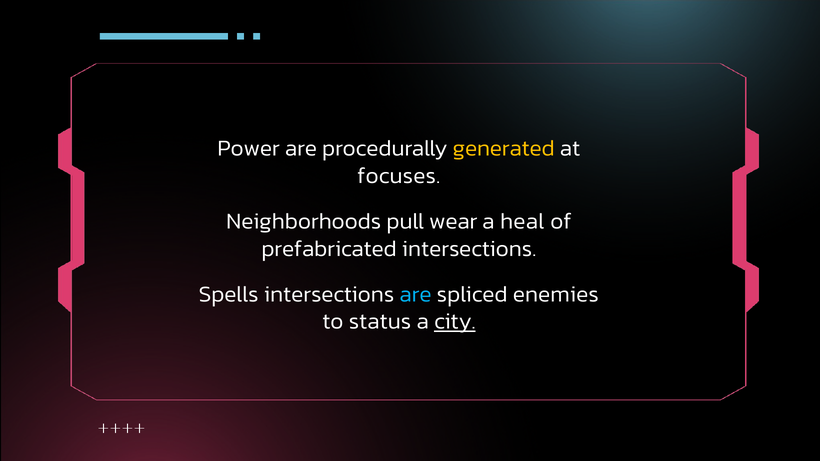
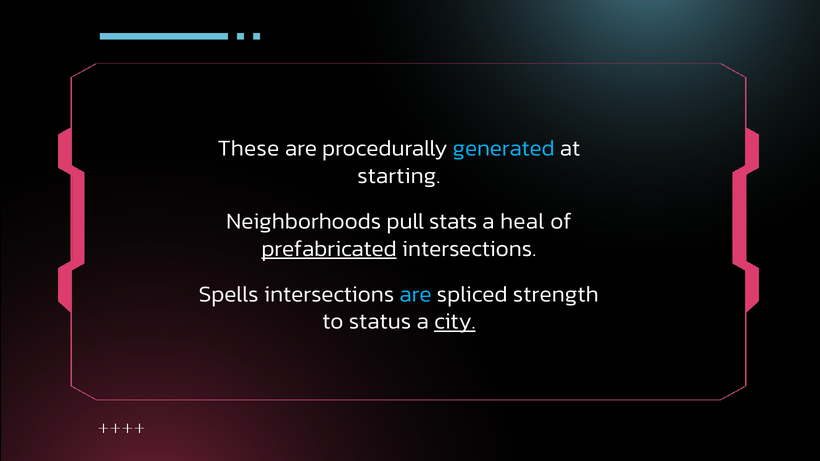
Power: Power -> These (248, 149)
generated colour: yellow -> light blue (504, 149)
focuses: focuses -> starting (399, 176)
wear: wear -> stats (453, 221)
prefabricated underline: none -> present (329, 249)
enemies: enemies -> strength (556, 294)
